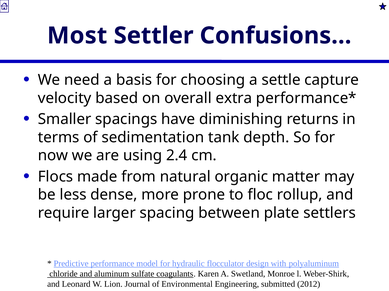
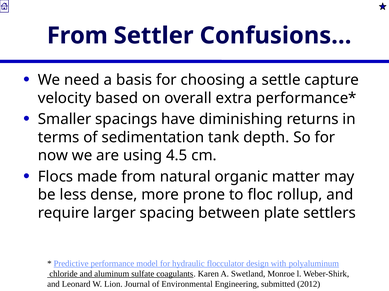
Most: Most -> From (77, 36)
2.4: 2.4 -> 4.5 (177, 156)
